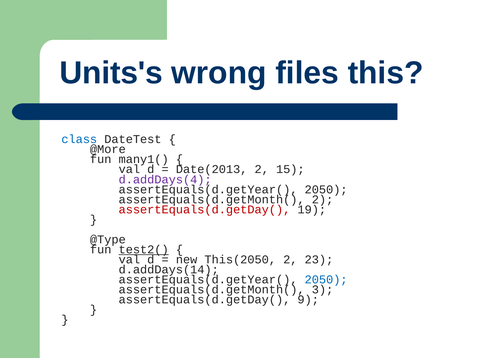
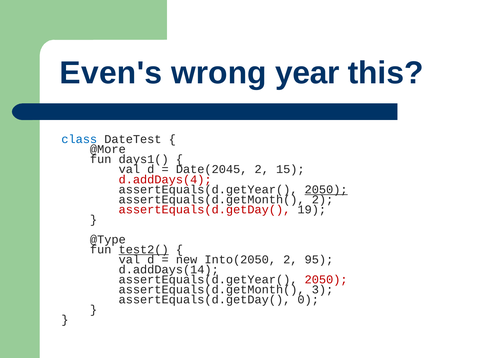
Units's: Units's -> Even's (111, 73)
files: files -> year (307, 73)
many1(: many1( -> days1( (144, 159)
Date(2013: Date(2013 -> Date(2045 (212, 169)
d.addDays(4 colour: purple -> red (165, 179)
2050 underline: none -> present (326, 189)
This(2050: This(2050 -> Into(2050 (240, 259)
23: 23 -> 95 (319, 259)
2050 colour: blue -> red (326, 279)
9: 9 -> 0 (308, 299)
